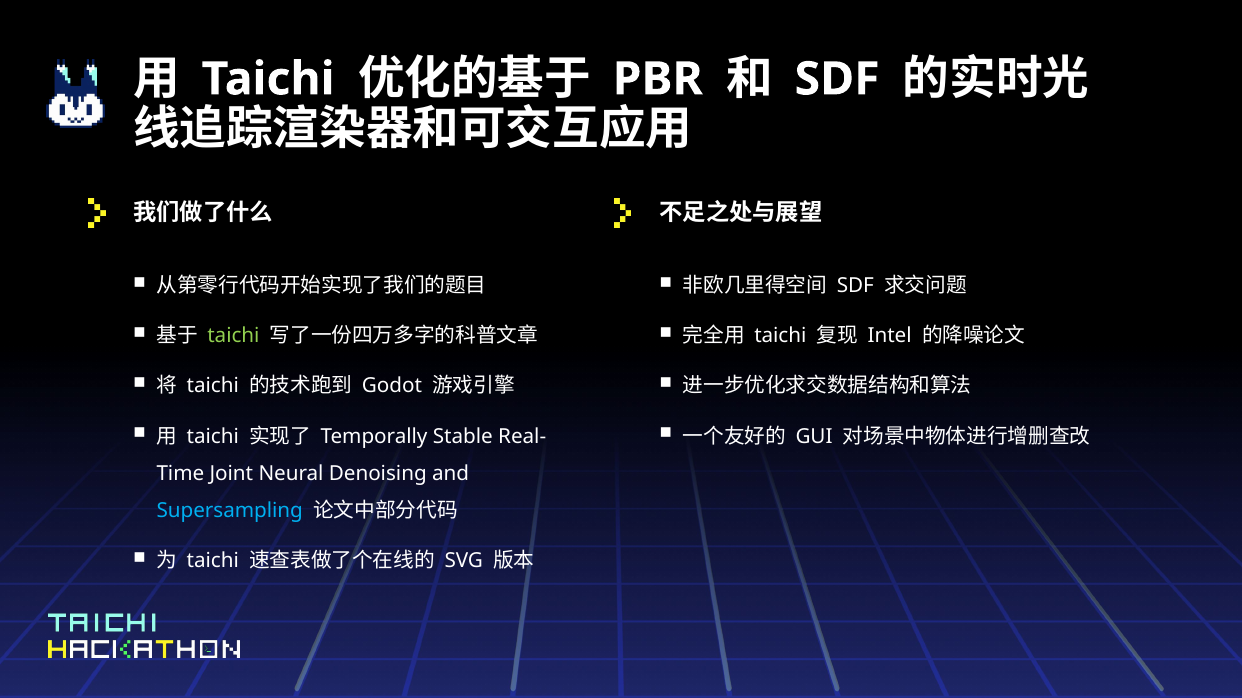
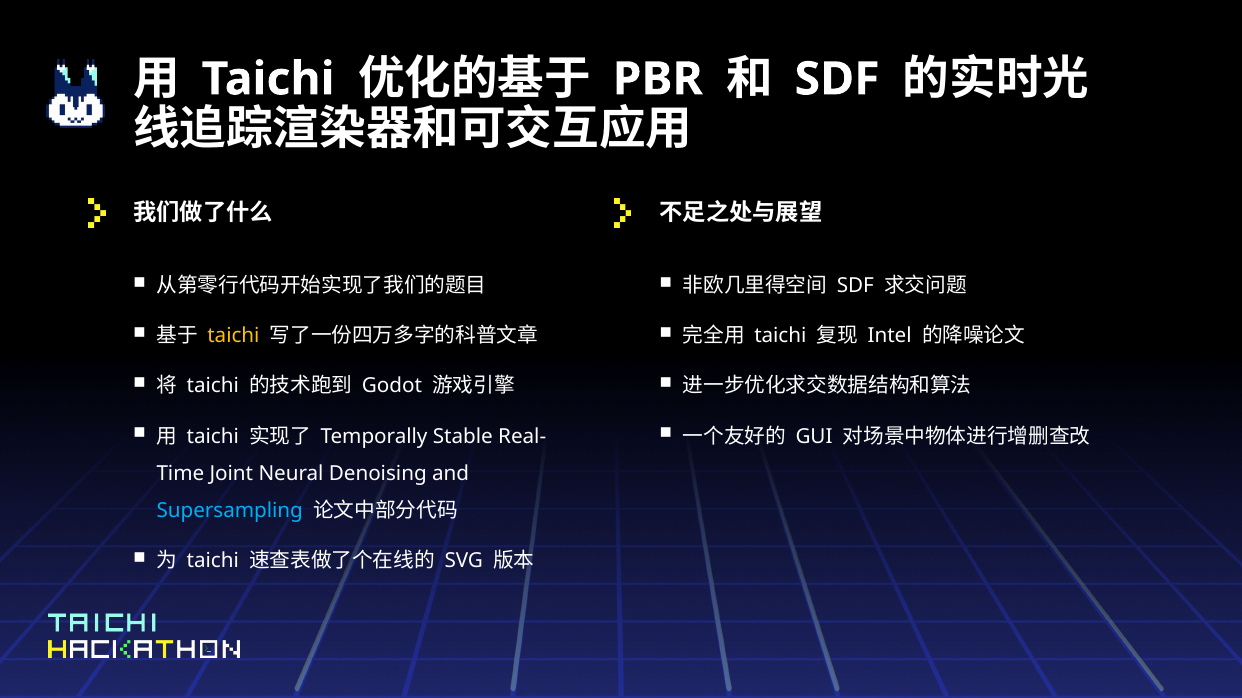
taichi colour: light green -> yellow (233, 336)
